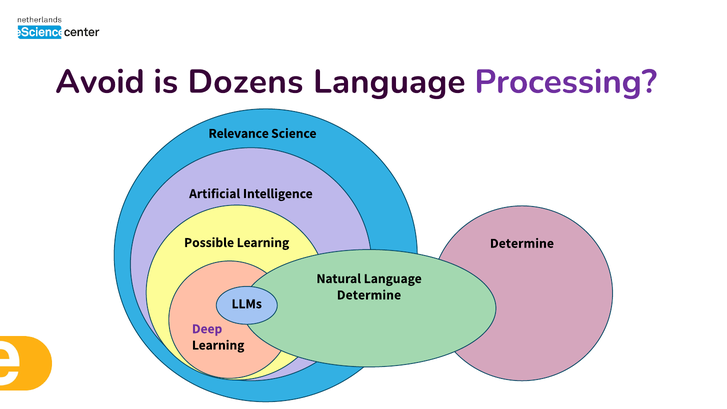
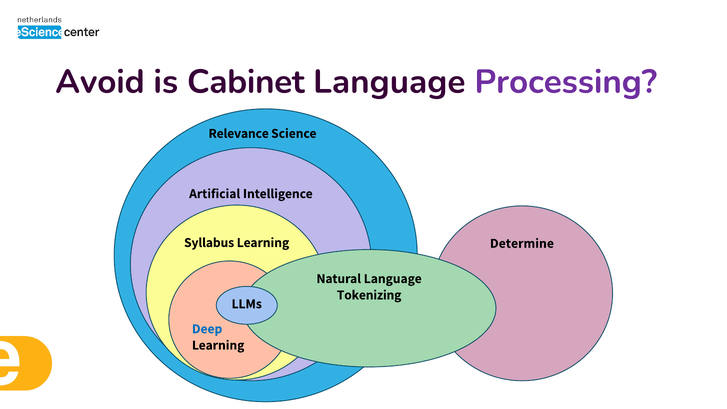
Dozens: Dozens -> Cabinet (246, 82)
Possible: Possible -> Syllabus (209, 242)
Determine: Determine -> Tokenizing (369, 295)
Deep colour: purple -> blue (207, 329)
